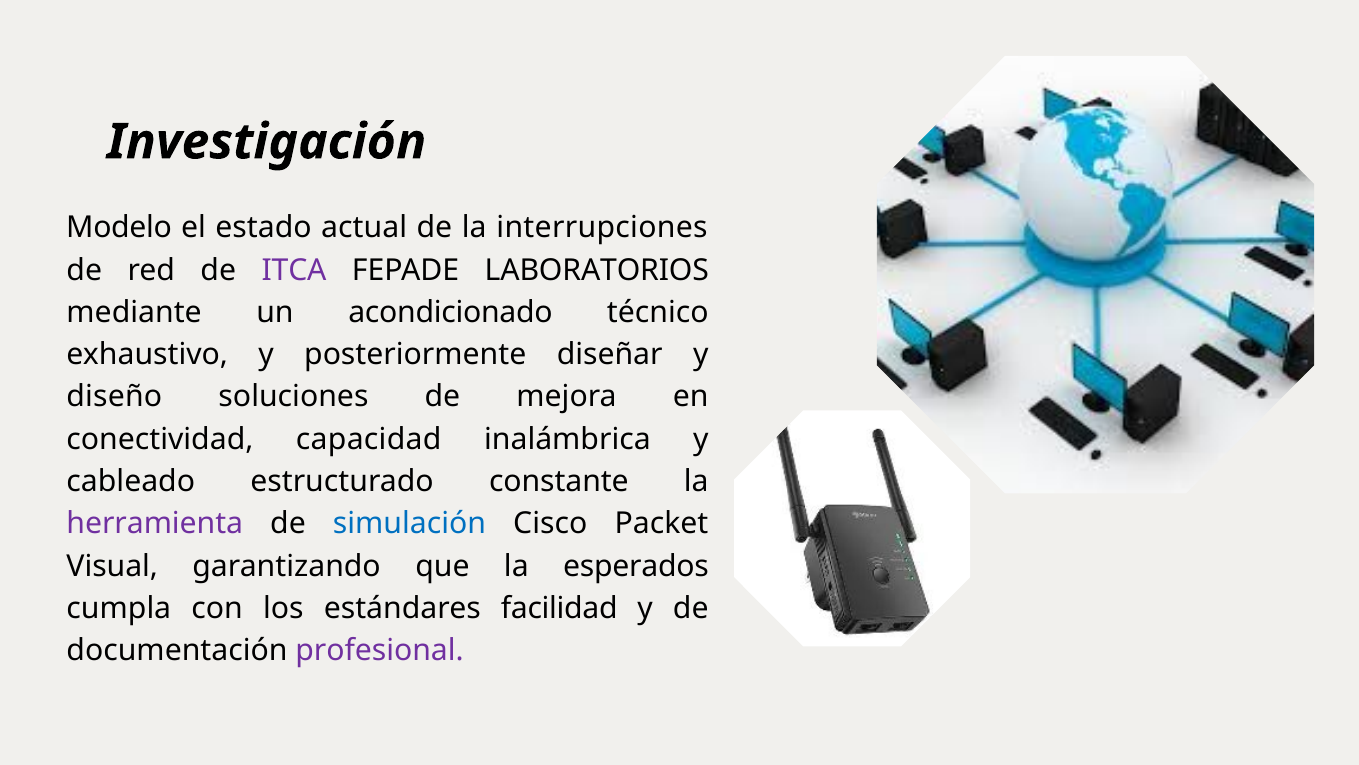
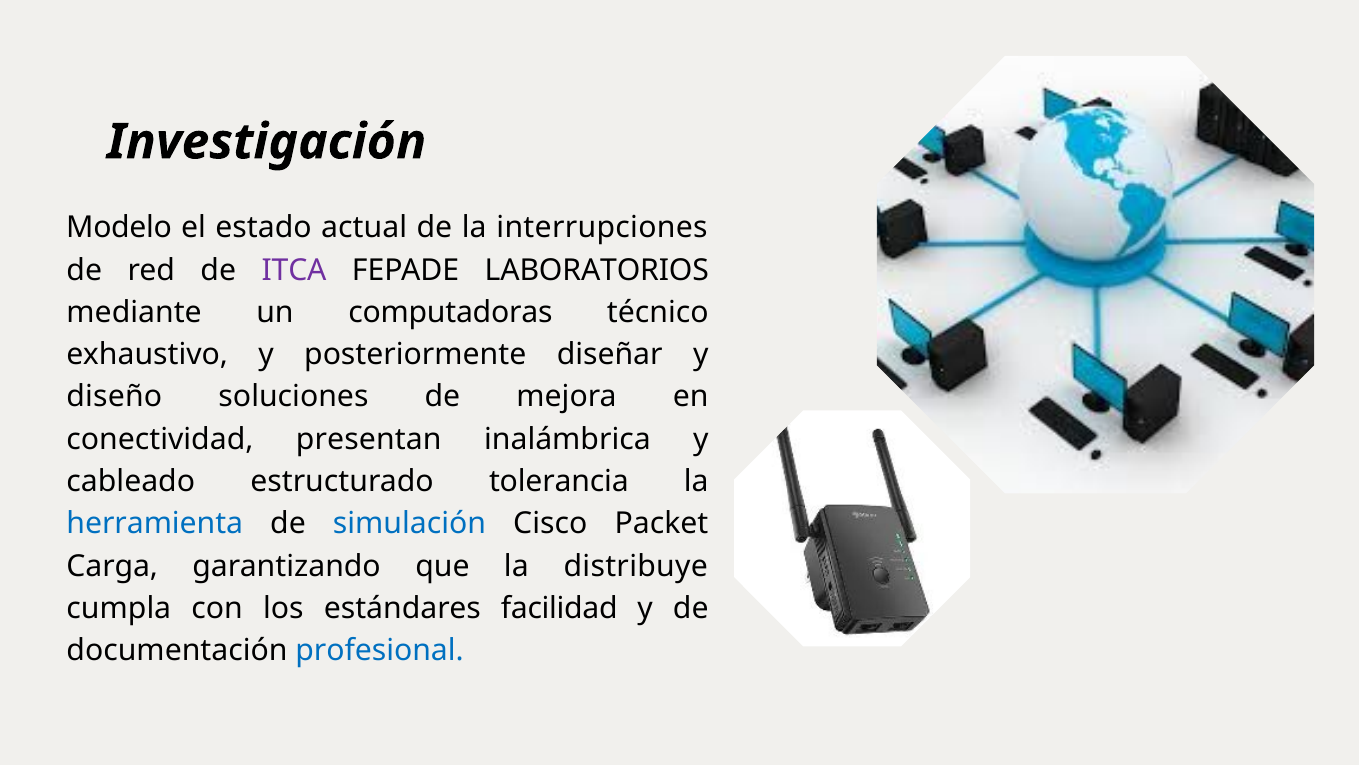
acondicionado: acondicionado -> computadoras (450, 312)
capacidad: capacidad -> presentan (369, 439)
constante: constante -> tolerancia (559, 481)
herramienta colour: purple -> blue (155, 523)
Visual: Visual -> Carga (112, 566)
esperados: esperados -> distribuye (636, 566)
profesional colour: purple -> blue (380, 650)
